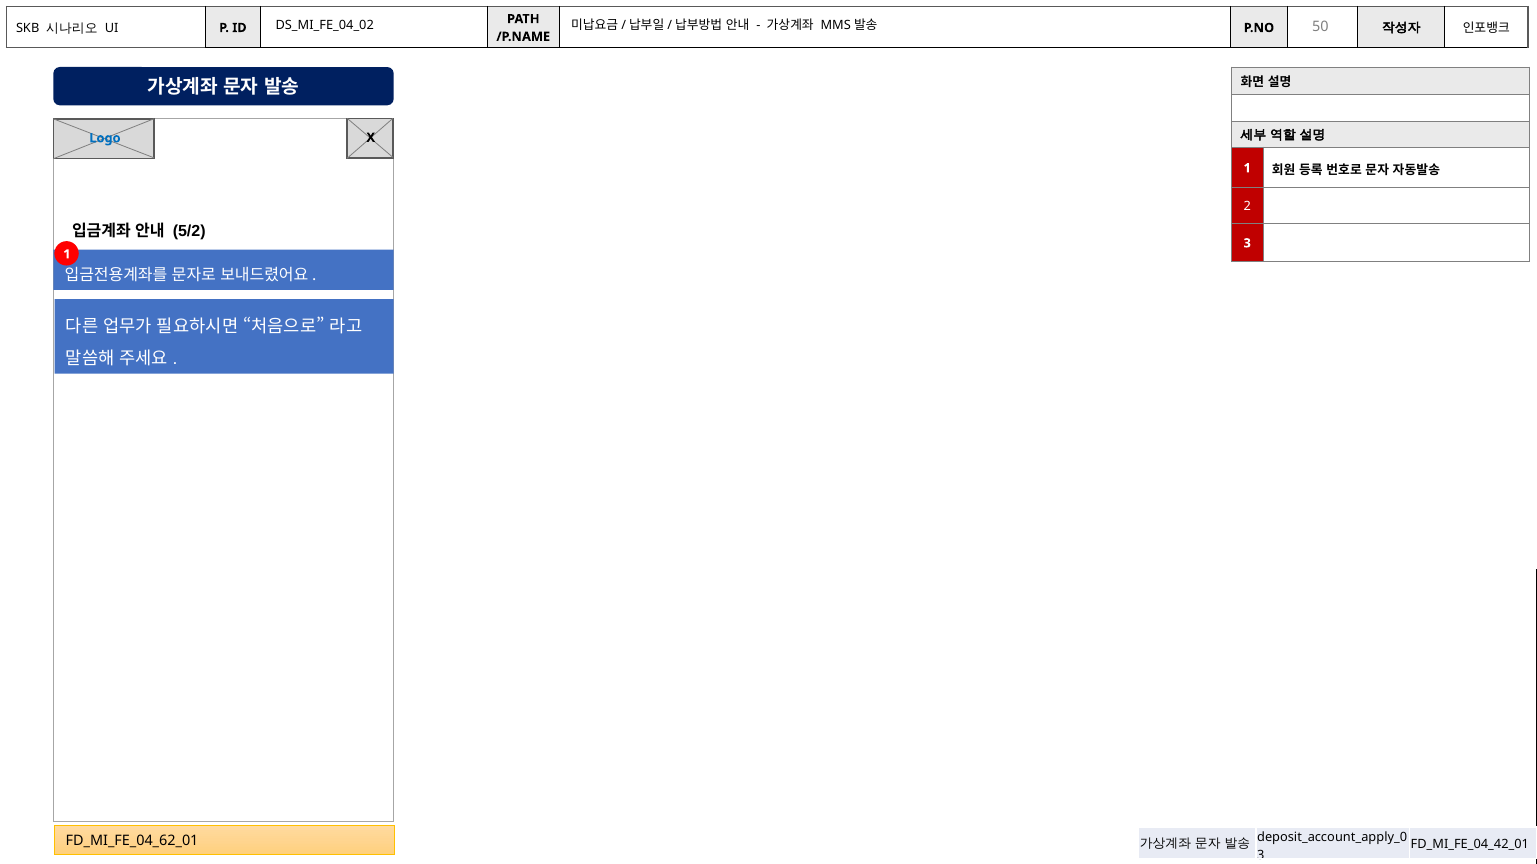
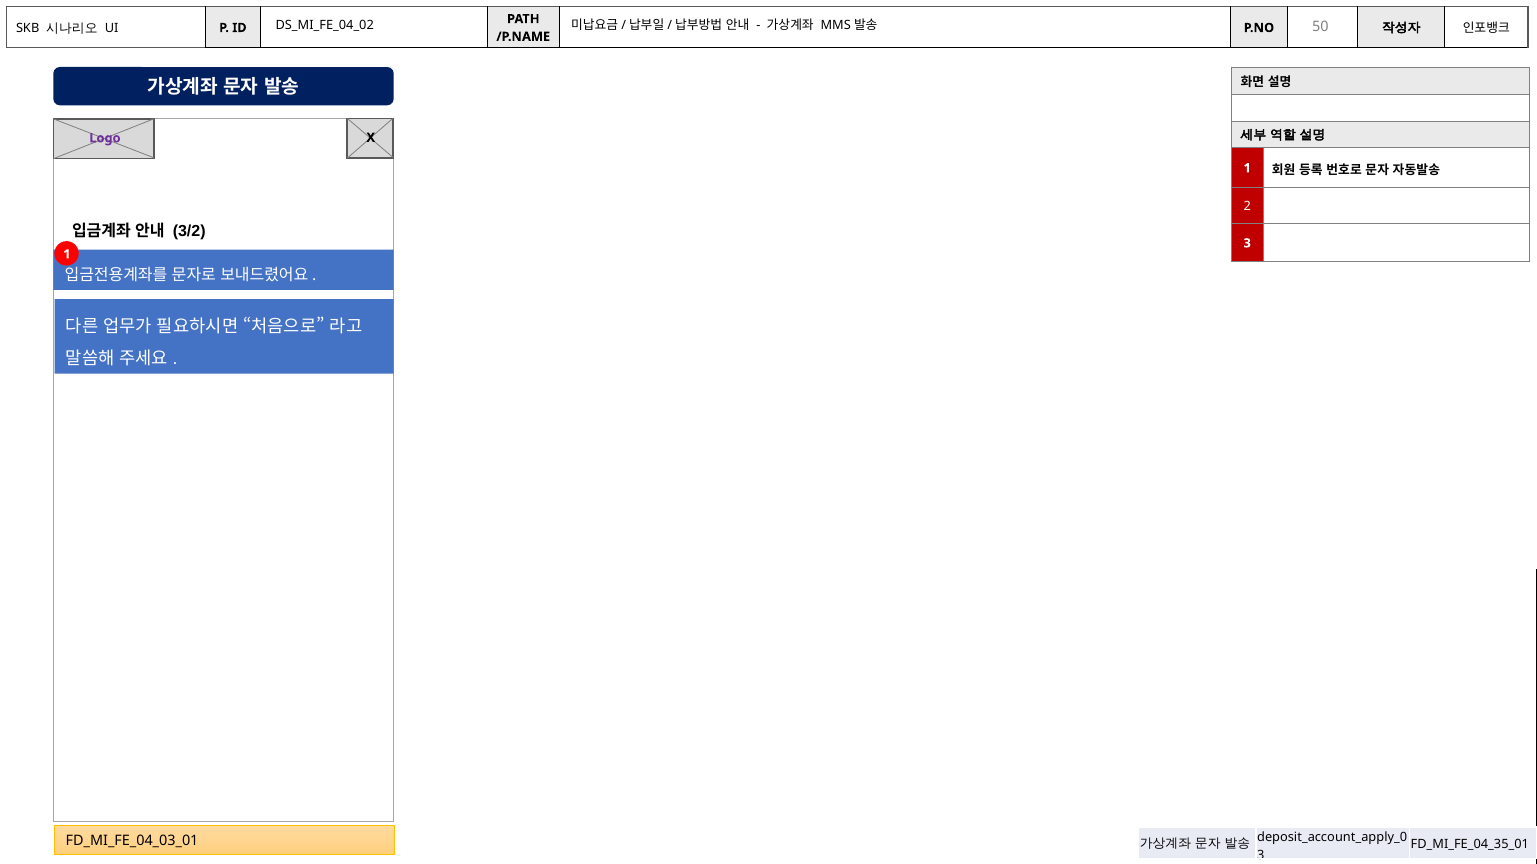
Logo colour: blue -> purple (105, 138)
5/2: 5/2 -> 3/2 (189, 232)
FD_MI_FE_04_62_01: FD_MI_FE_04_62_01 -> FD_MI_FE_04_03_01 (132, 842)
FD_MI_FE_04_42_01: FD_MI_FE_04_42_01 -> FD_MI_FE_04_35_01 (1470, 844)
